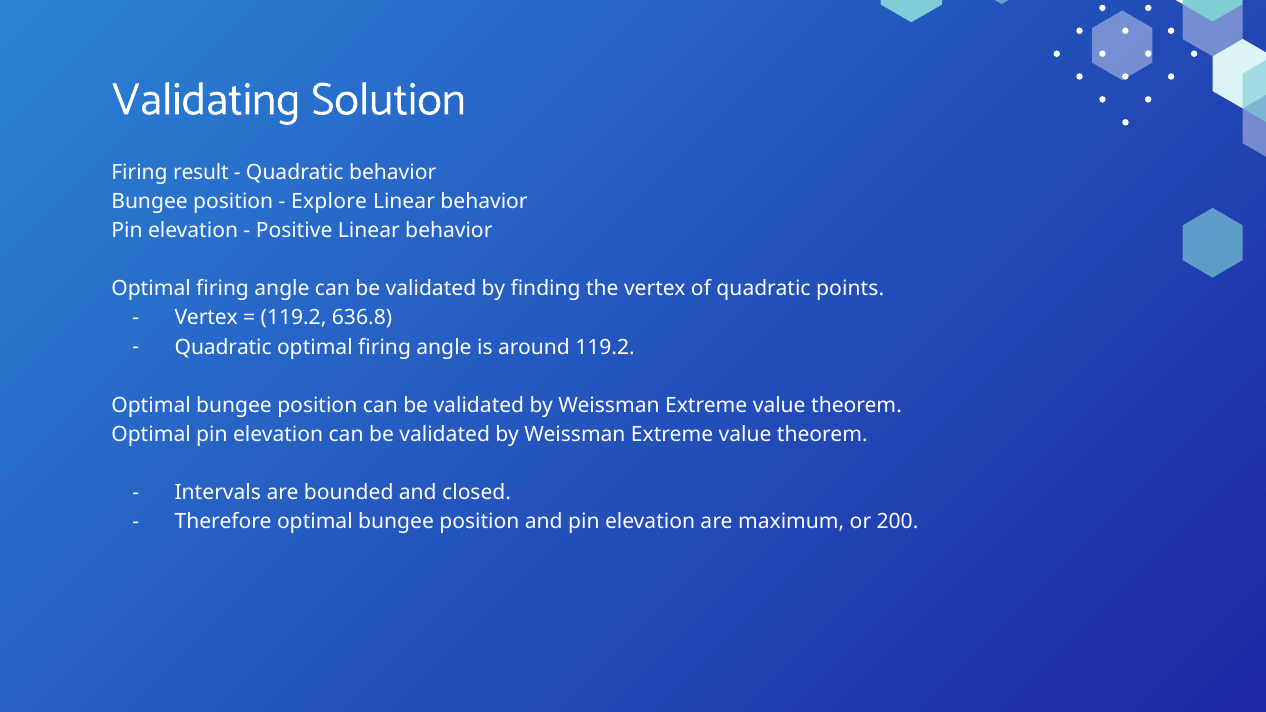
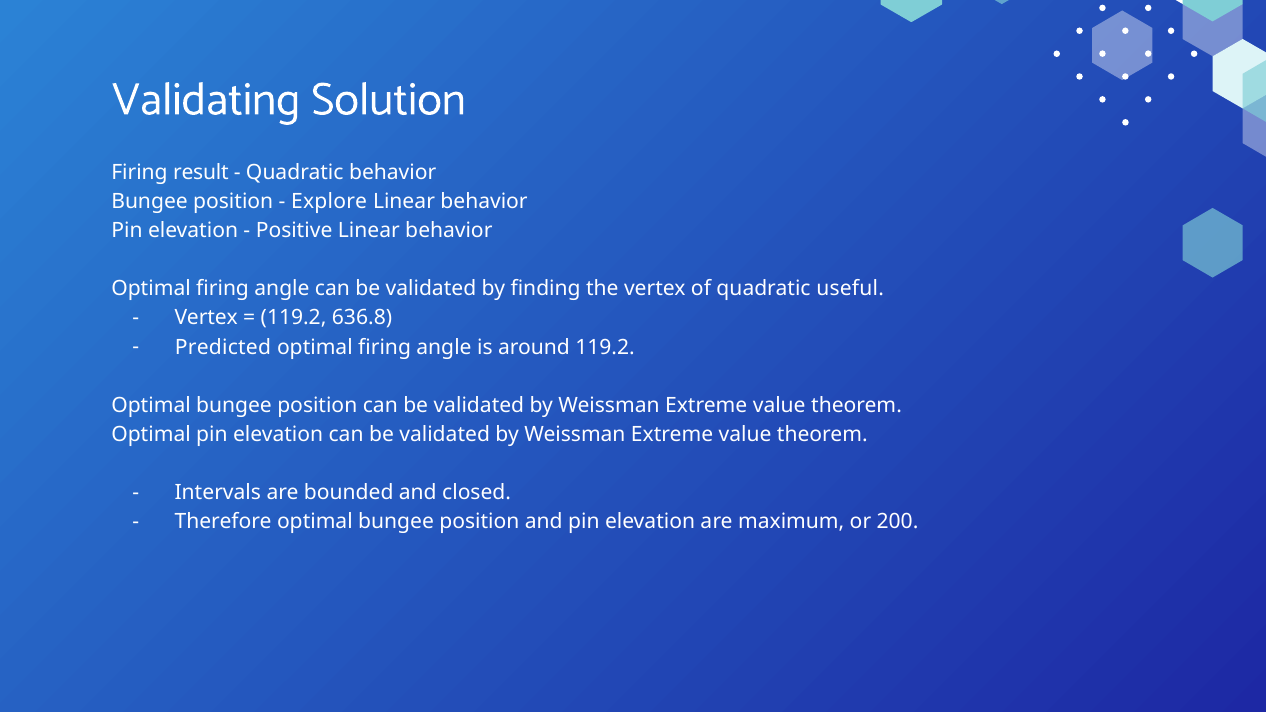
points: points -> useful (850, 289)
Quadratic: Quadratic -> Predicted (223, 347)
